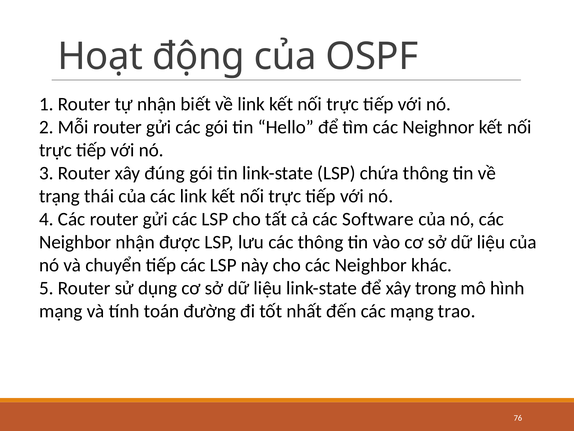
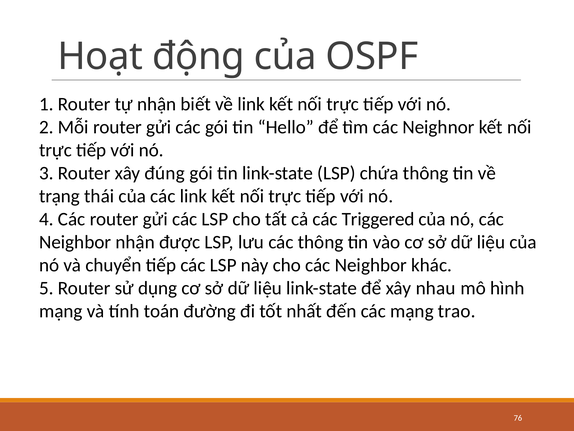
Software: Software -> Triggered (378, 219)
trong: trong -> nhau (436, 288)
